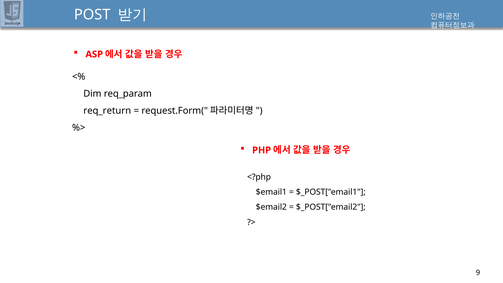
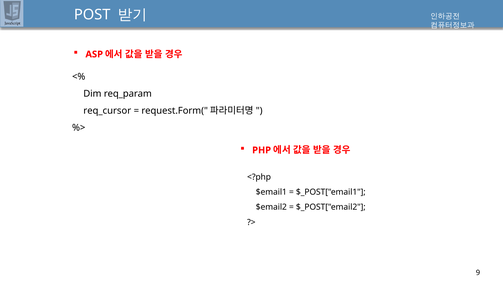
req_return: req_return -> req_cursor (107, 111)
